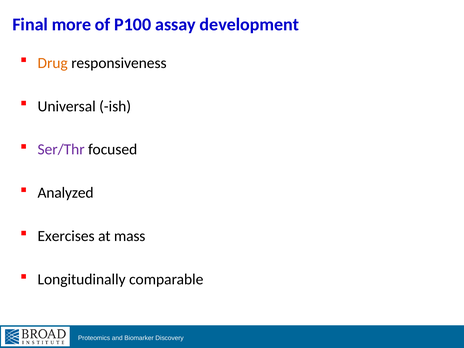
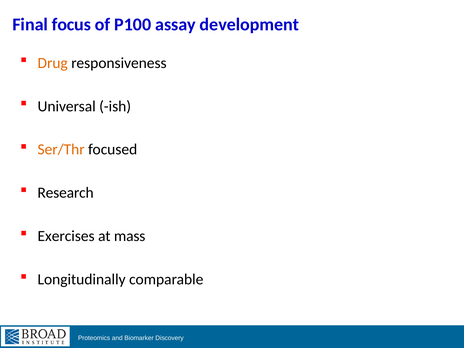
more: more -> focus (71, 24)
Ser/Thr colour: purple -> orange (61, 150)
Analyzed: Analyzed -> Research (66, 193)
